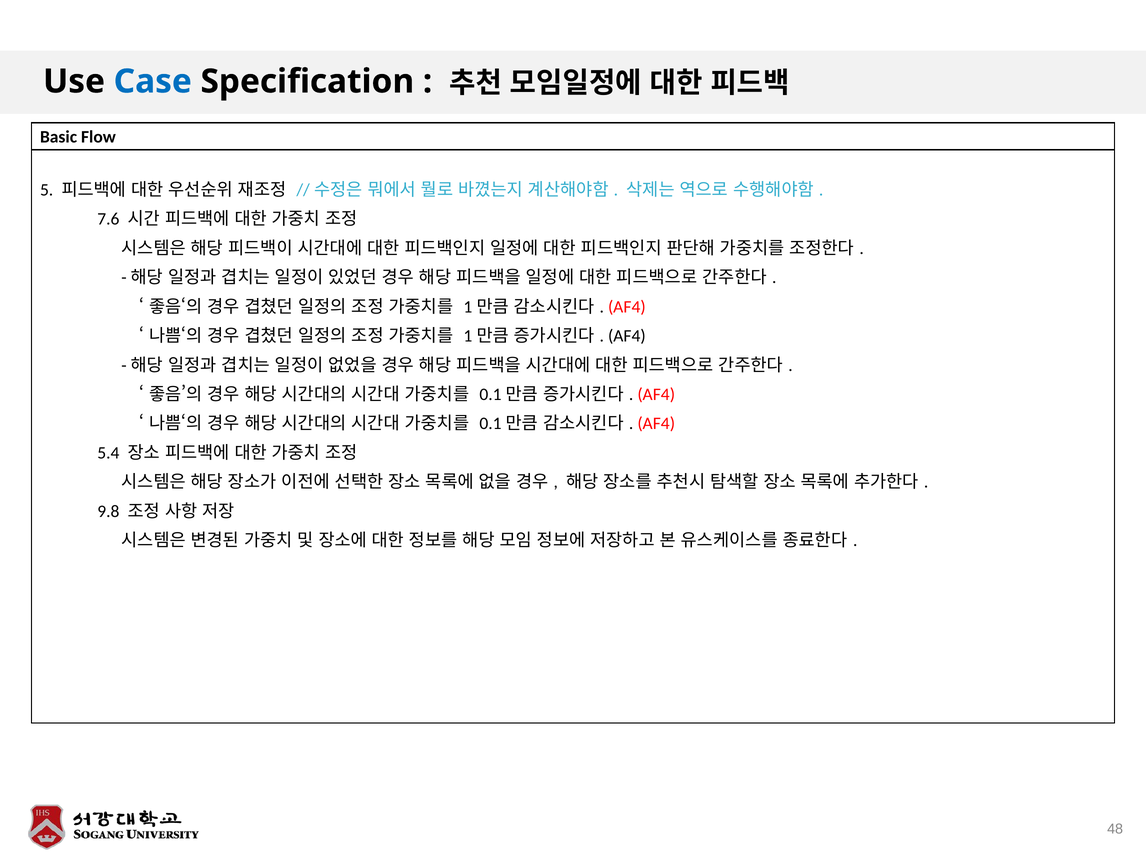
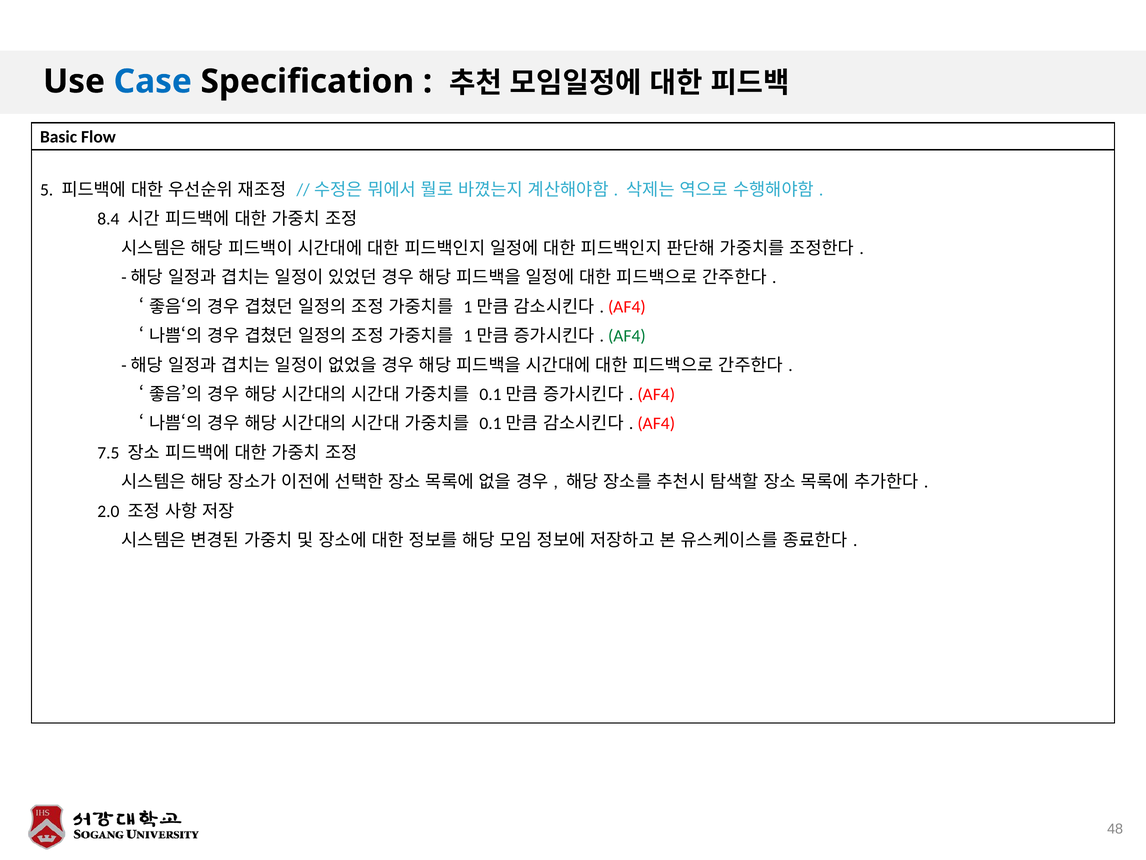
7.6: 7.6 -> 8.4 (108, 219)
AF4 colour: black -> green (627, 336)
5.4: 5.4 -> 7.5 (108, 453)
9.8: 9.8 -> 2.0 (108, 511)
